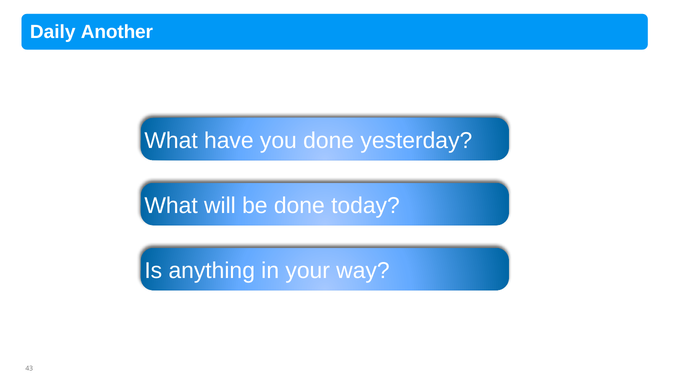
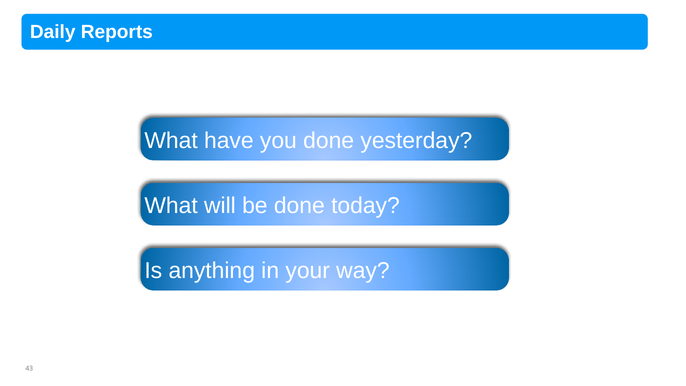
Another: Another -> Reports (117, 32)
